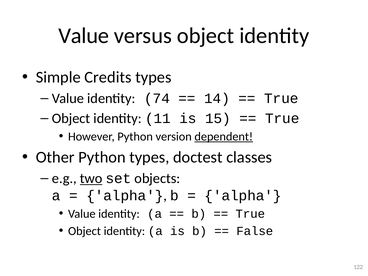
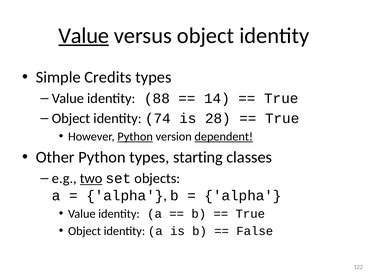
Value underline: none -> present (84, 36)
74: 74 -> 88 (157, 98)
11: 11 -> 74 (158, 118)
15: 15 -> 28 (218, 118)
Python underline: none -> present (135, 137)
doctest: doctest -> starting (198, 157)
